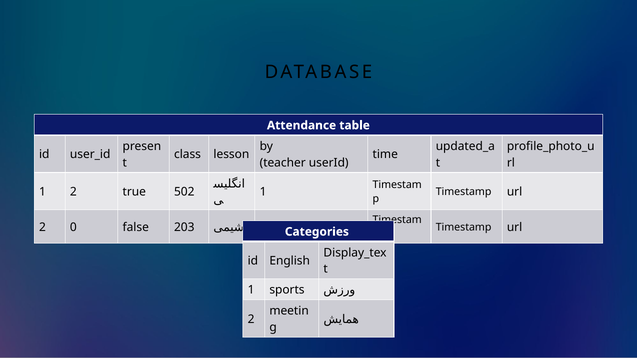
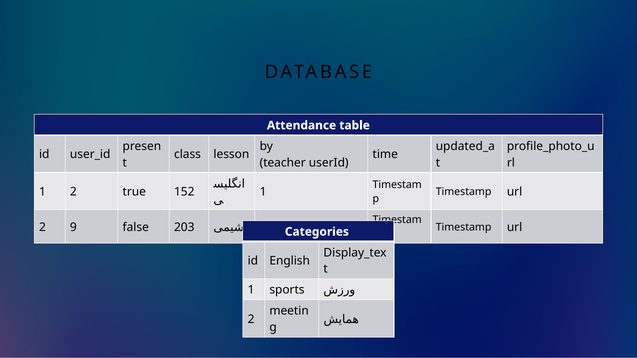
502: 502 -> 152 (184, 192)
0: 0 -> 9 (73, 227)
